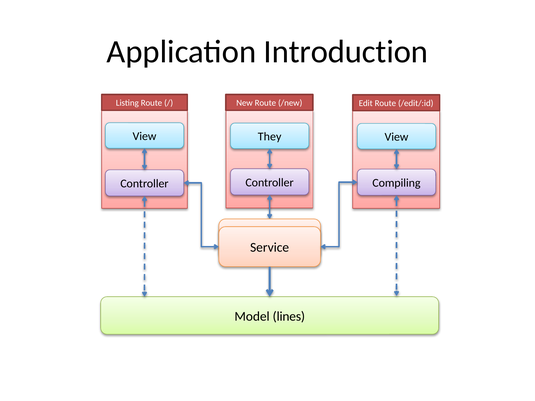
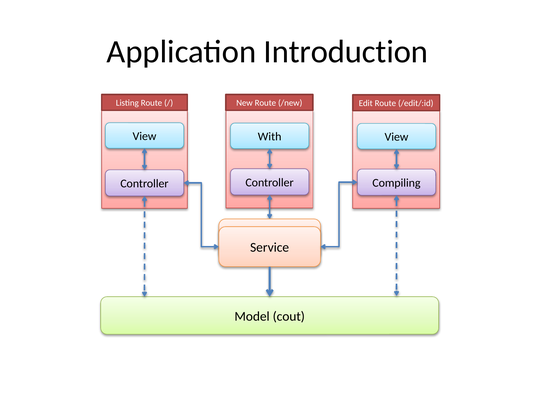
They: They -> With (270, 137)
lines: lines -> cout (289, 317)
